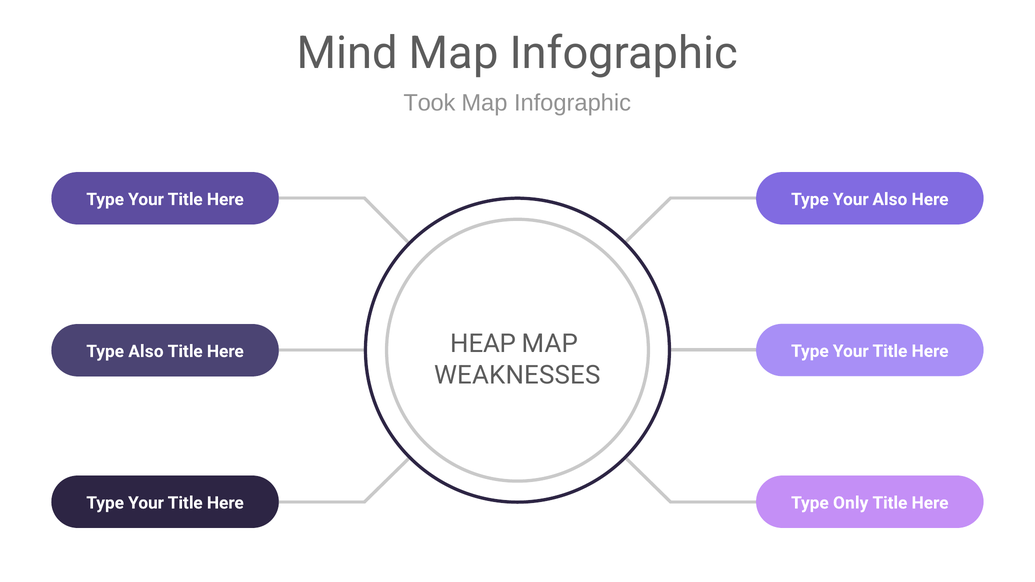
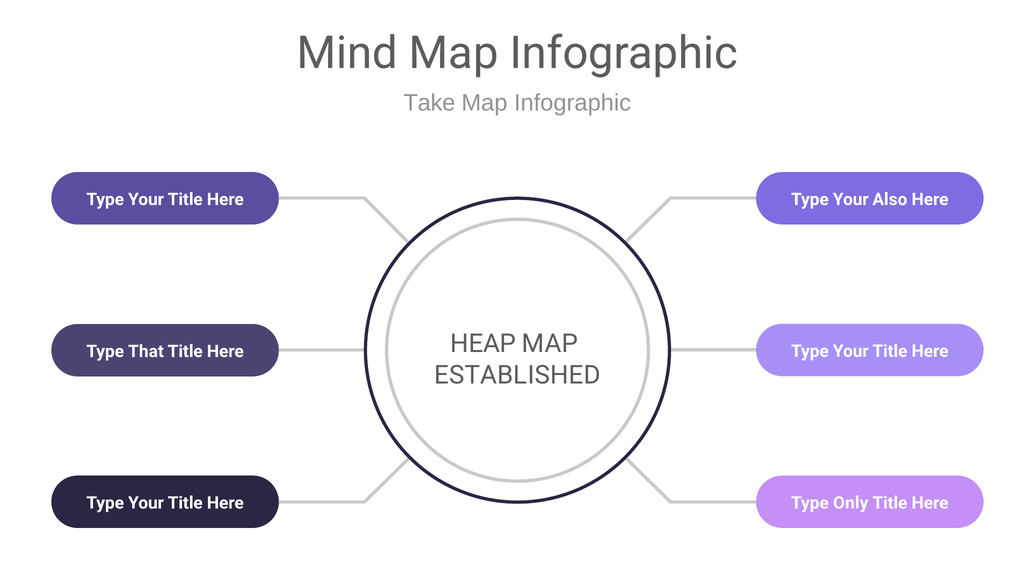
Took: Took -> Take (429, 103)
Type Also: Also -> That (146, 352)
WEAKNESSES: WEAKNESSES -> ESTABLISHED (517, 375)
